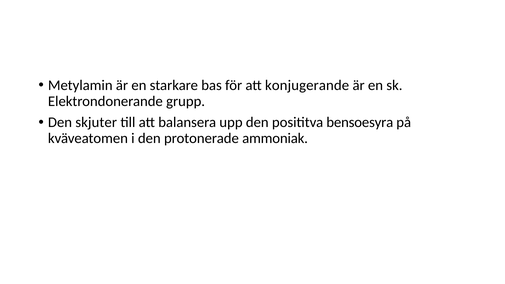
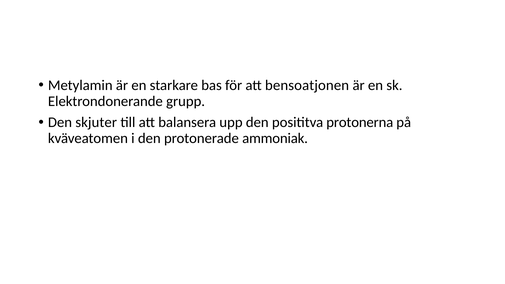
konjugerande: konjugerande -> bensoatjonen (307, 85)
bensoesyra: bensoesyra -> protonerna (360, 122)
